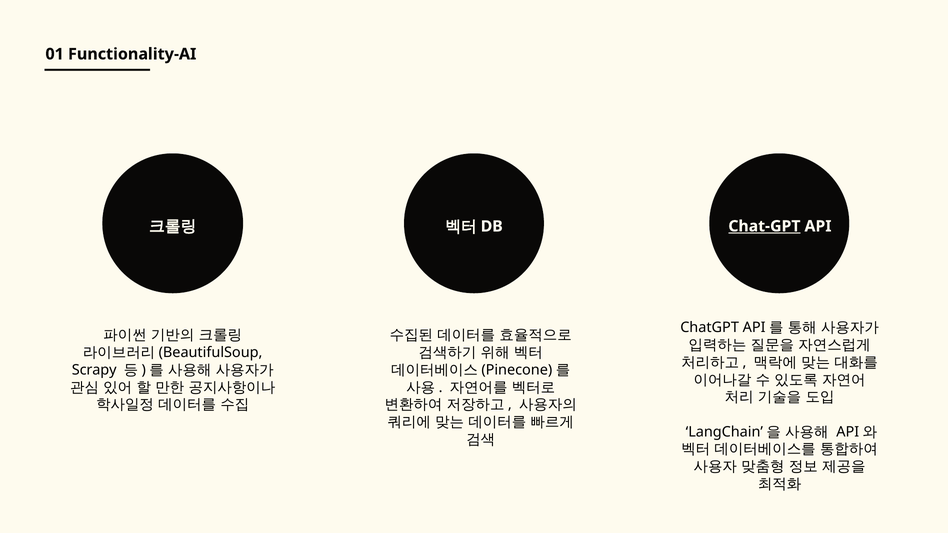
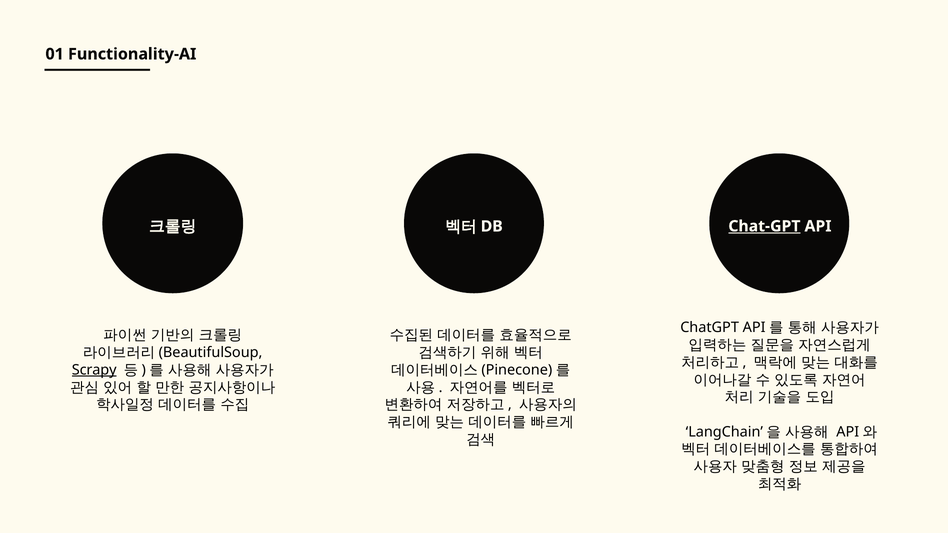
Scrapy underline: none -> present (94, 370)
